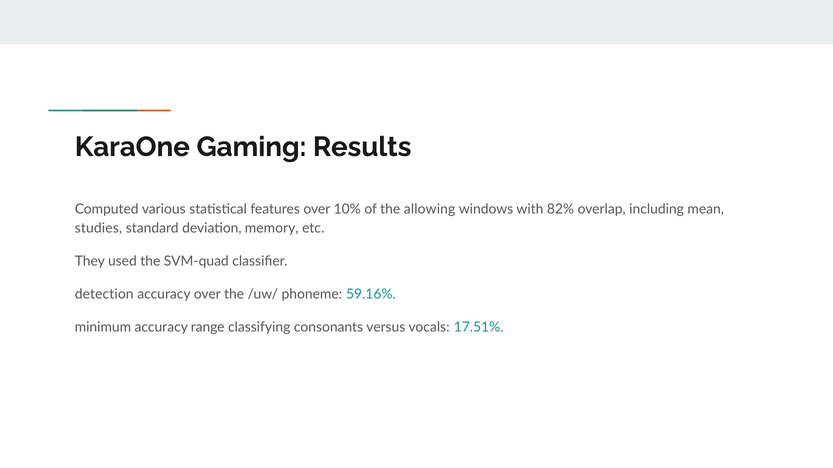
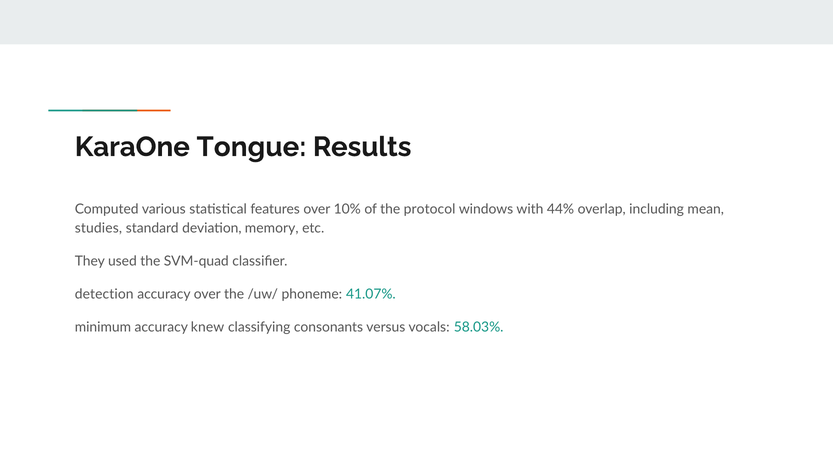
Gaming: Gaming -> Tongue (251, 147)
allowing: allowing -> protocol (430, 210)
82%: 82% -> 44% (561, 210)
59.16%: 59.16% -> 41.07% (371, 295)
range: range -> knew (208, 328)
17.51%: 17.51% -> 58.03% (479, 328)
